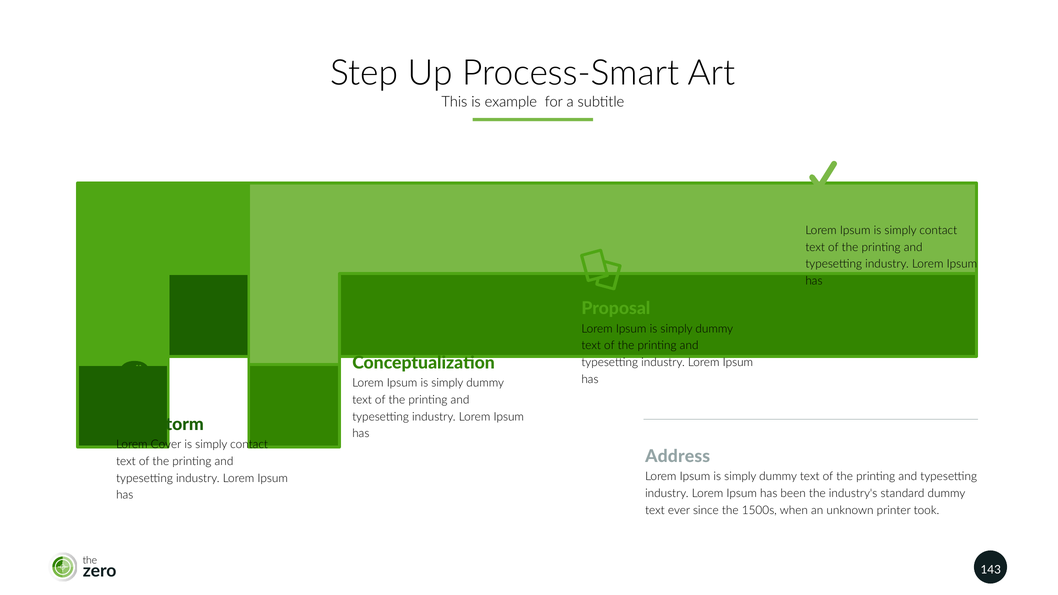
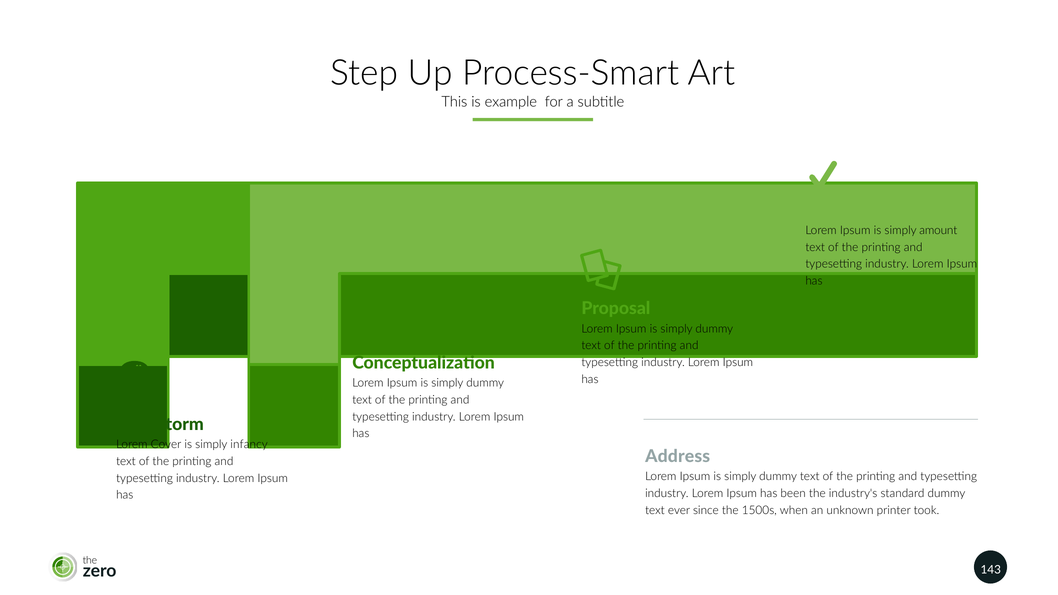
Ipsum is simply contact: contact -> amount (938, 230)
contact: contact -> infancy (249, 445)
